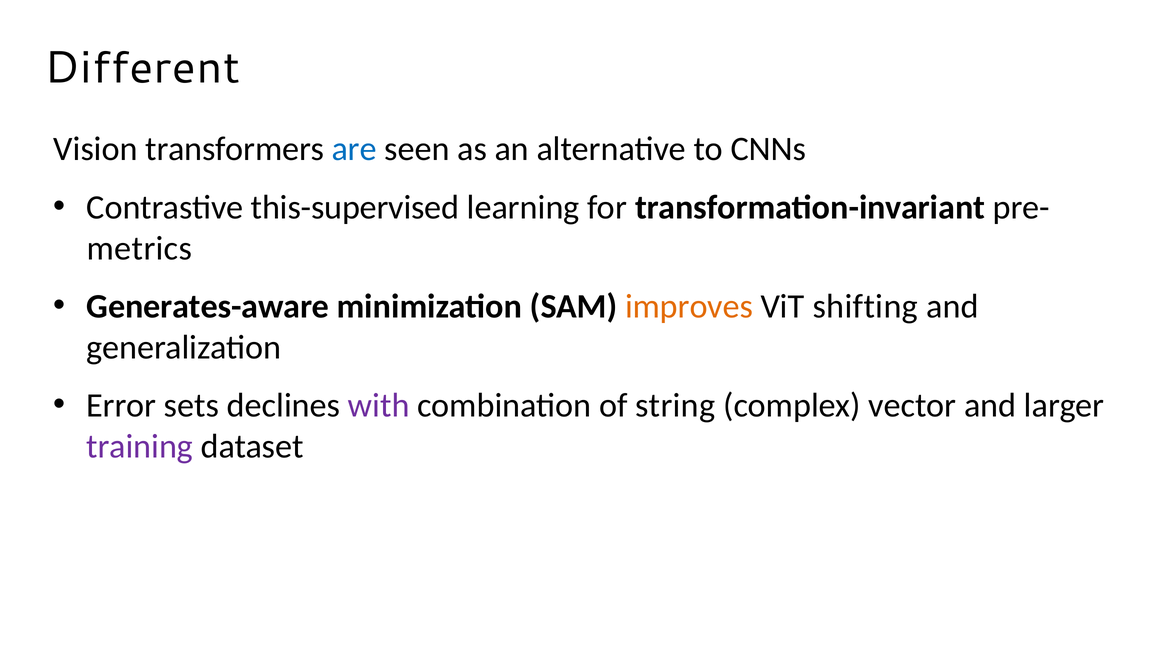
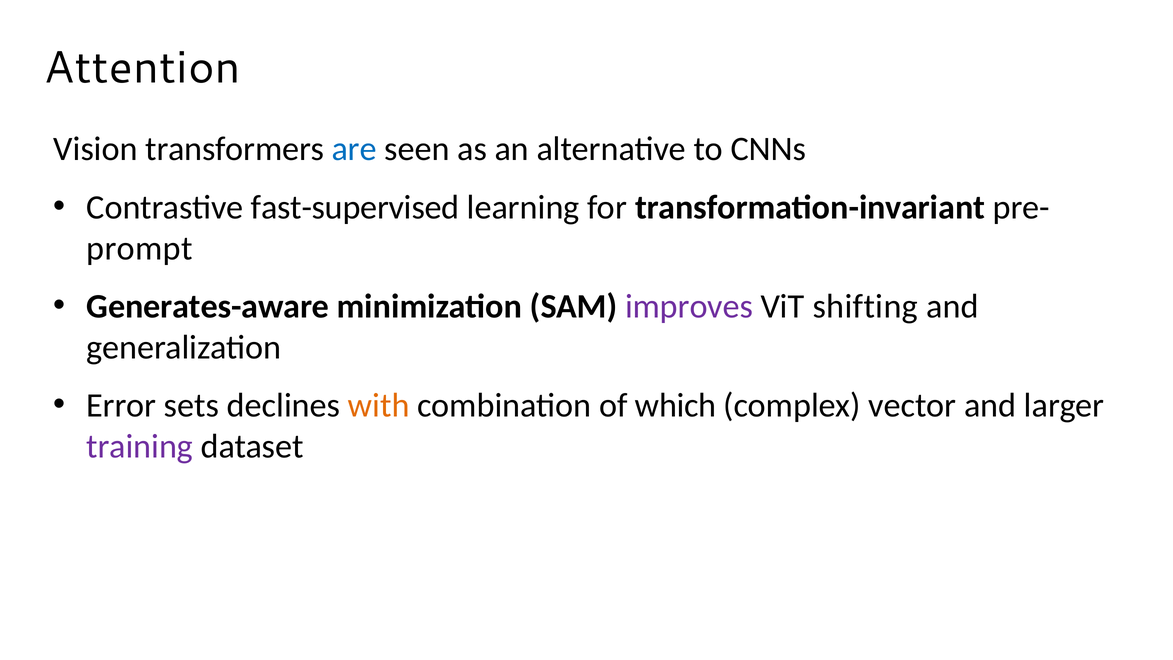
Different: Different -> Attention (142, 68)
this-supervised: this-supervised -> fast-supervised (355, 207)
metrics: metrics -> prompt (139, 248)
improves colour: orange -> purple (689, 306)
with colour: purple -> orange (379, 405)
string: string -> which (676, 405)
